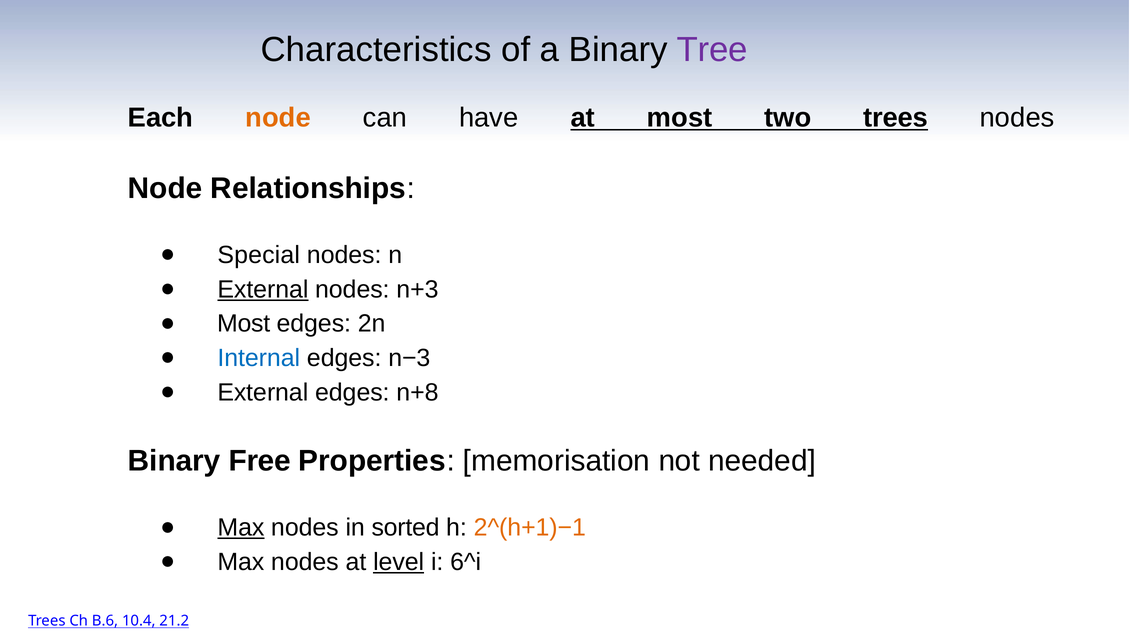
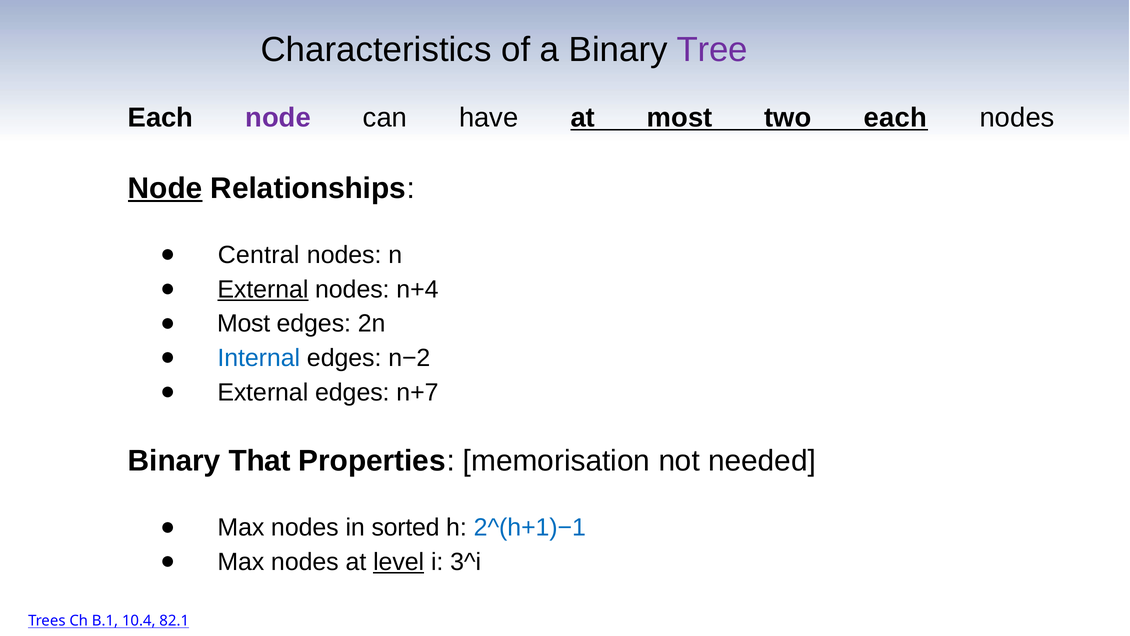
node colour: orange -> purple (278, 118)
two trees: trees -> each (895, 118)
Node underline: none -> present (165, 188)
Special: Special -> Central (259, 255)
n+3: n+3 -> n+4 (417, 289)
n−3: n−3 -> n−2 (409, 358)
n+8: n+8 -> n+7 (417, 392)
Free: Free -> That (260, 461)
Max underline: present -> none (241, 528)
2^(h+1)−1 colour: orange -> blue (530, 528)
6^i: 6^i -> 3^i (466, 562)
B.6: B.6 -> B.1 (105, 621)
21.2: 21.2 -> 82.1 (174, 621)
